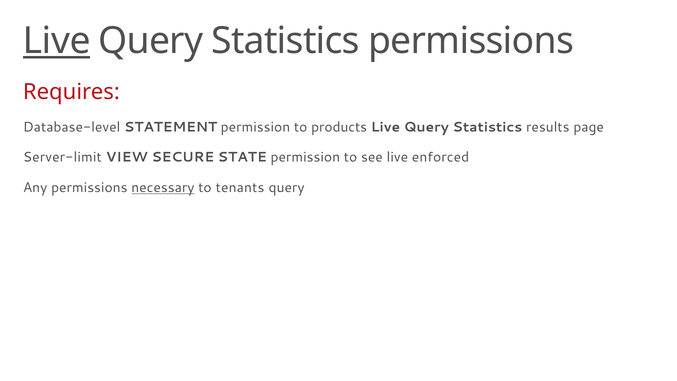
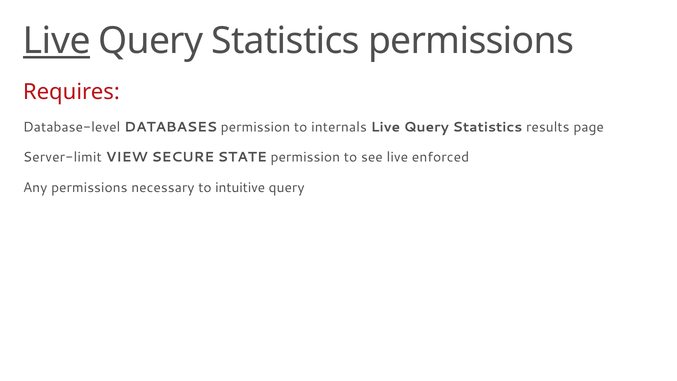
STATEMENT: STATEMENT -> DATABASES (171, 127)
products: products -> internals (339, 127)
necessary underline: present -> none (163, 188)
tenants: tenants -> intuitive (240, 188)
